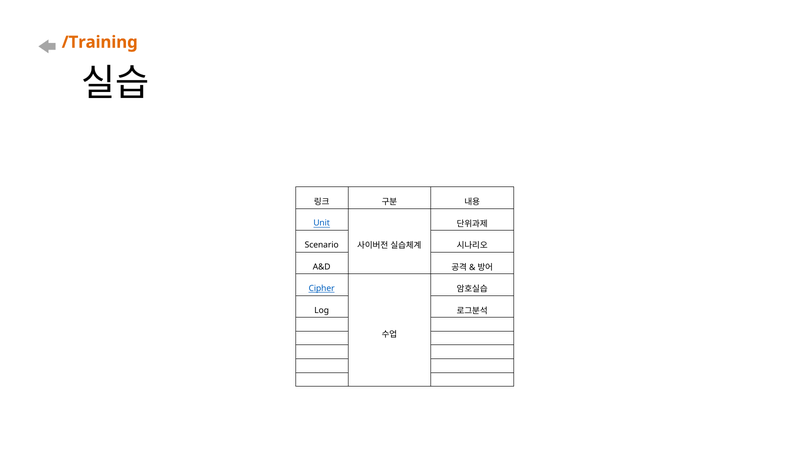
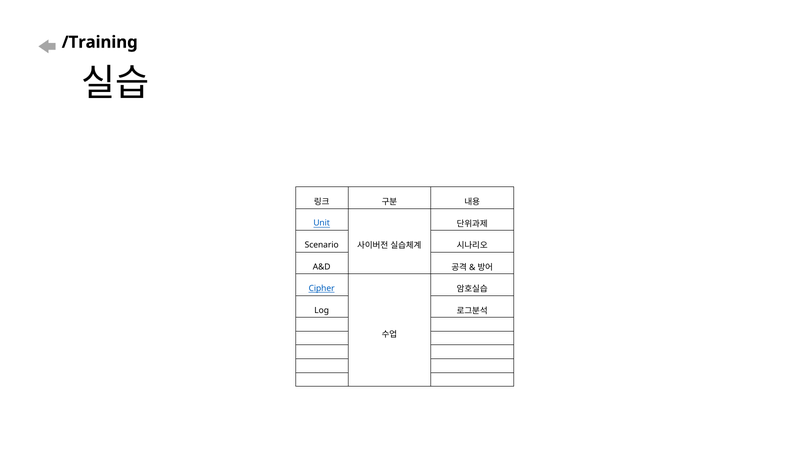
/Training colour: orange -> black (100, 42)
